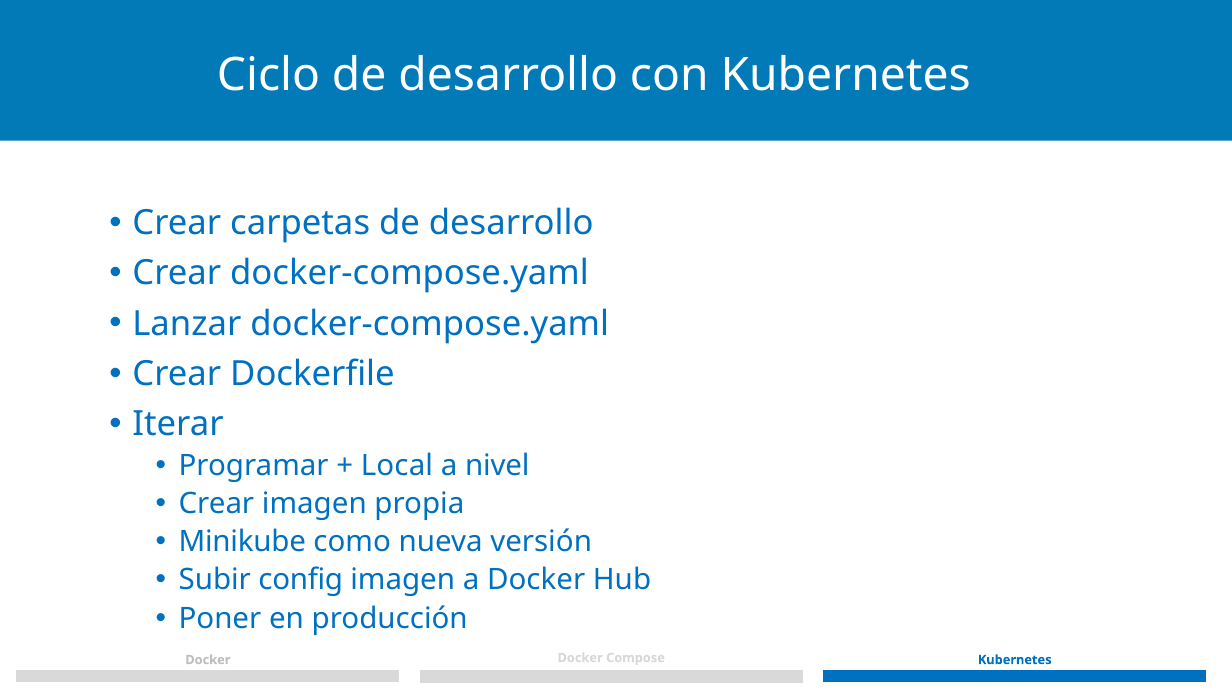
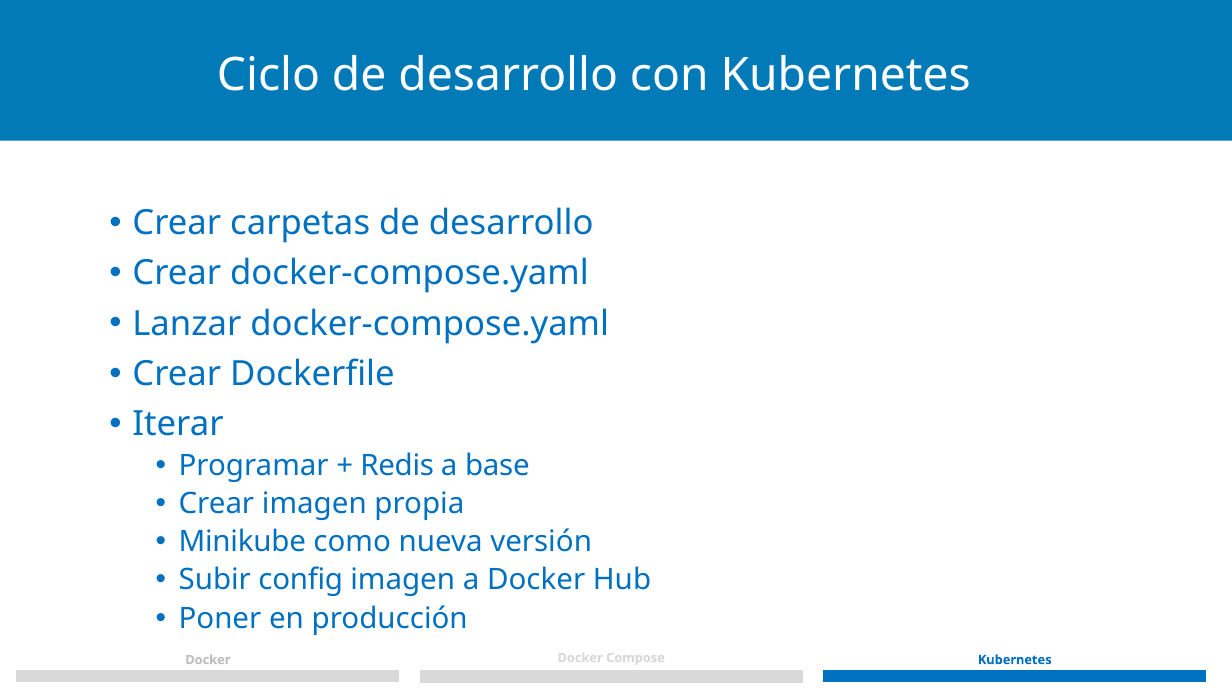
Local: Local -> Redis (397, 465)
nivel: nivel -> base (497, 465)
